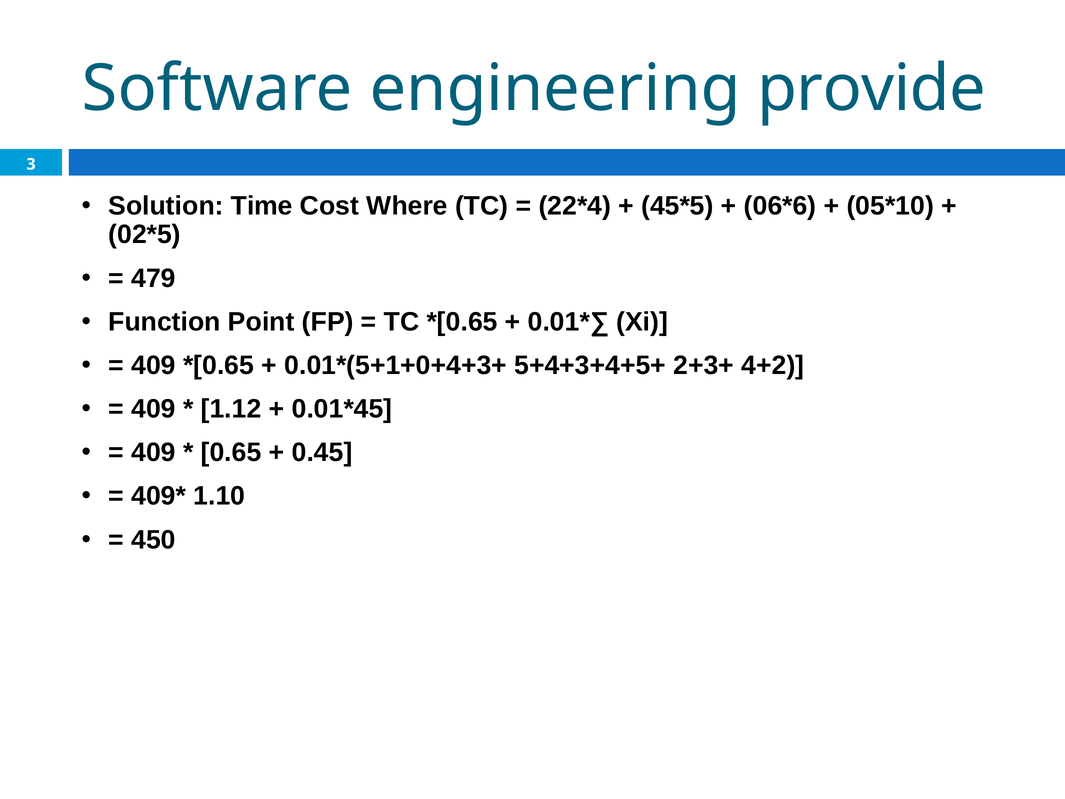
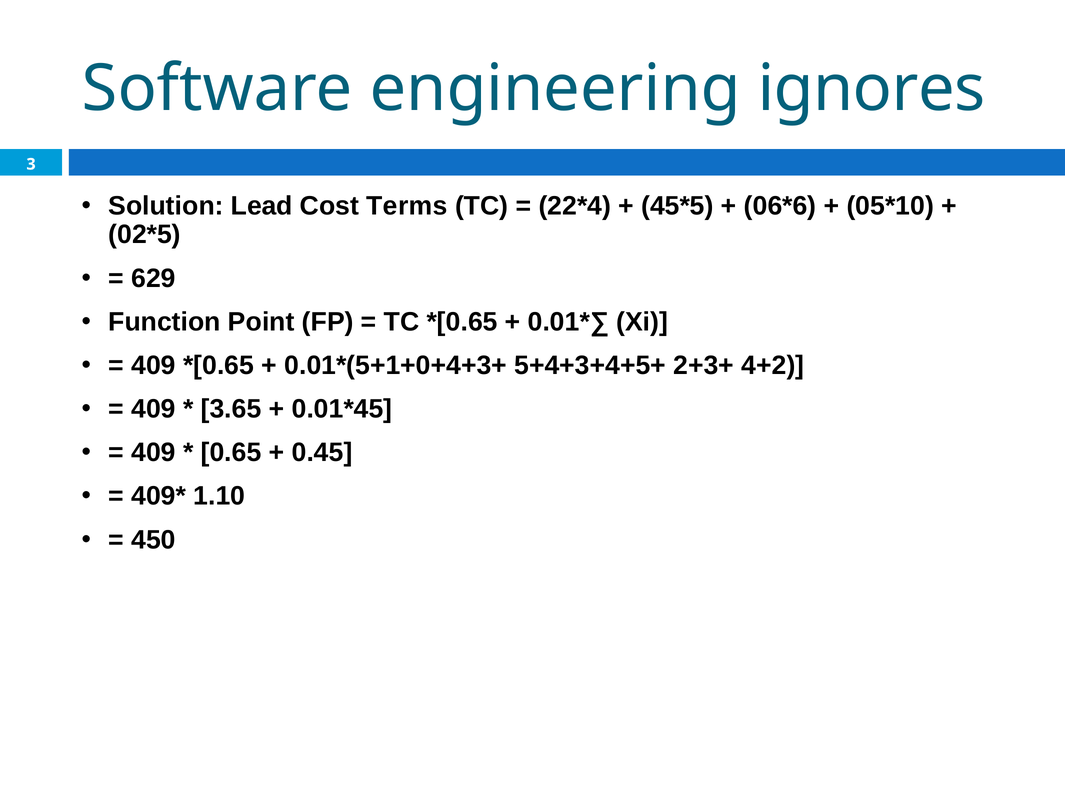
provide: provide -> ignores (871, 89)
Time: Time -> Lead (262, 206)
Where: Where -> Terms (407, 206)
479: 479 -> 629 (154, 278)
1.12: 1.12 -> 3.65 (231, 409)
